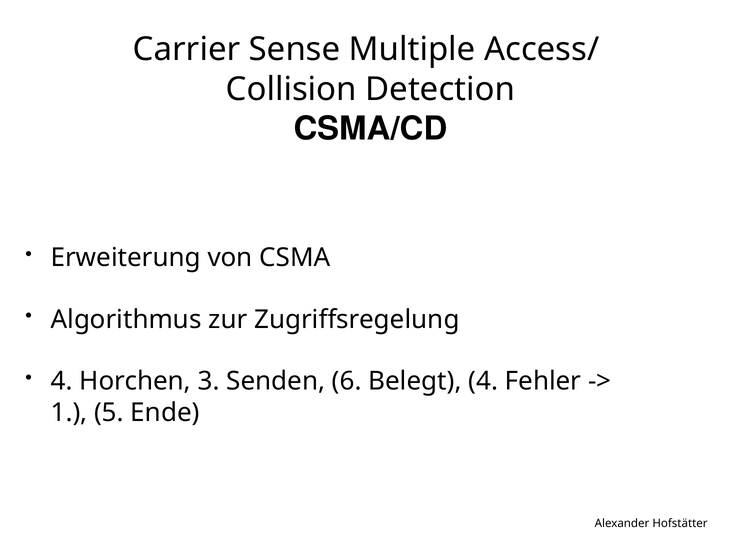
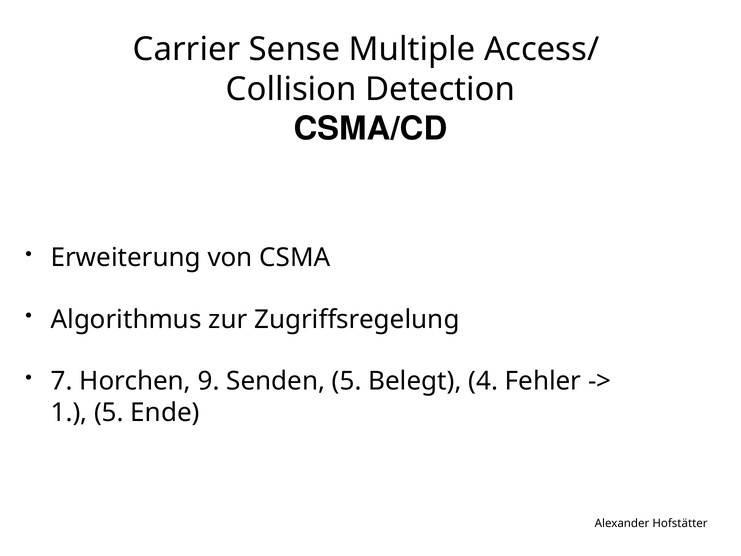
4: 4 -> 7 (62, 381)
3: 3 -> 9 (209, 381)
Senden 6: 6 -> 5 (347, 381)
